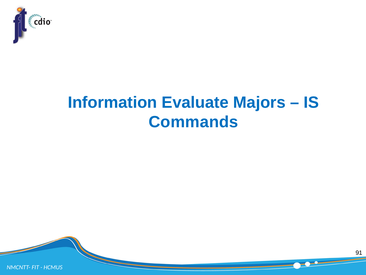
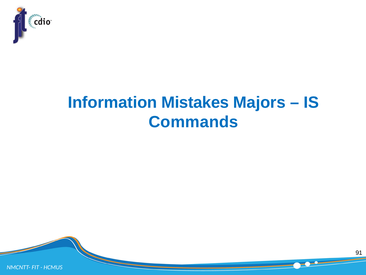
Evaluate: Evaluate -> Mistakes (195, 102)
